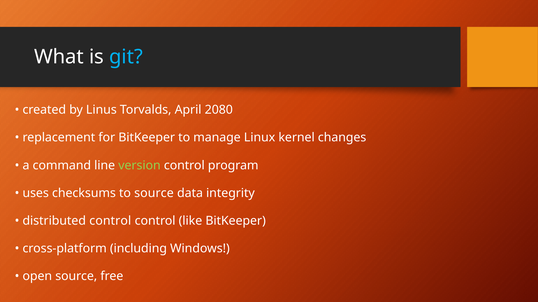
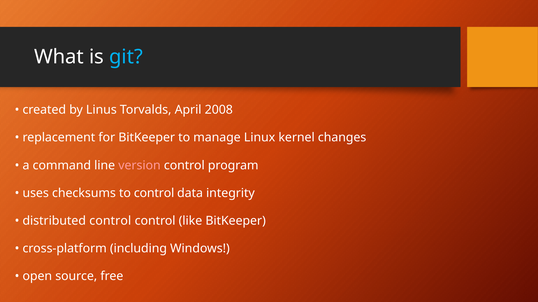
2080: 2080 -> 2008 (219, 110)
version colour: light green -> pink (139, 166)
to source: source -> control (154, 193)
